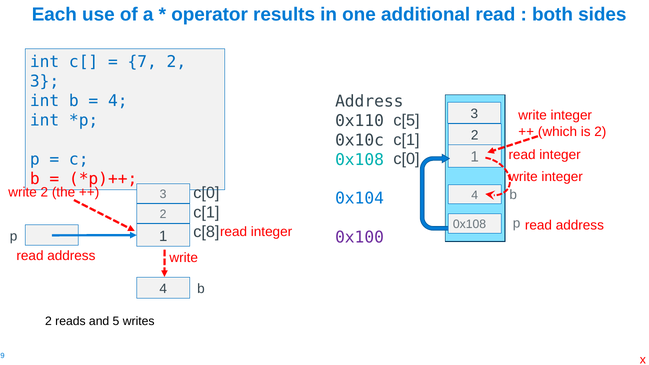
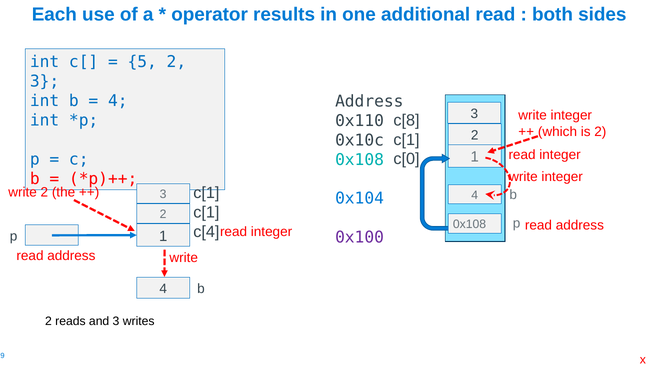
7: 7 -> 5 (142, 62)
c[5: c[5 -> c[8 (407, 120)
c[0: c[0 -> c[1 (206, 193)
c[8: c[8 -> c[4 (206, 232)
and 5: 5 -> 3 (116, 321)
